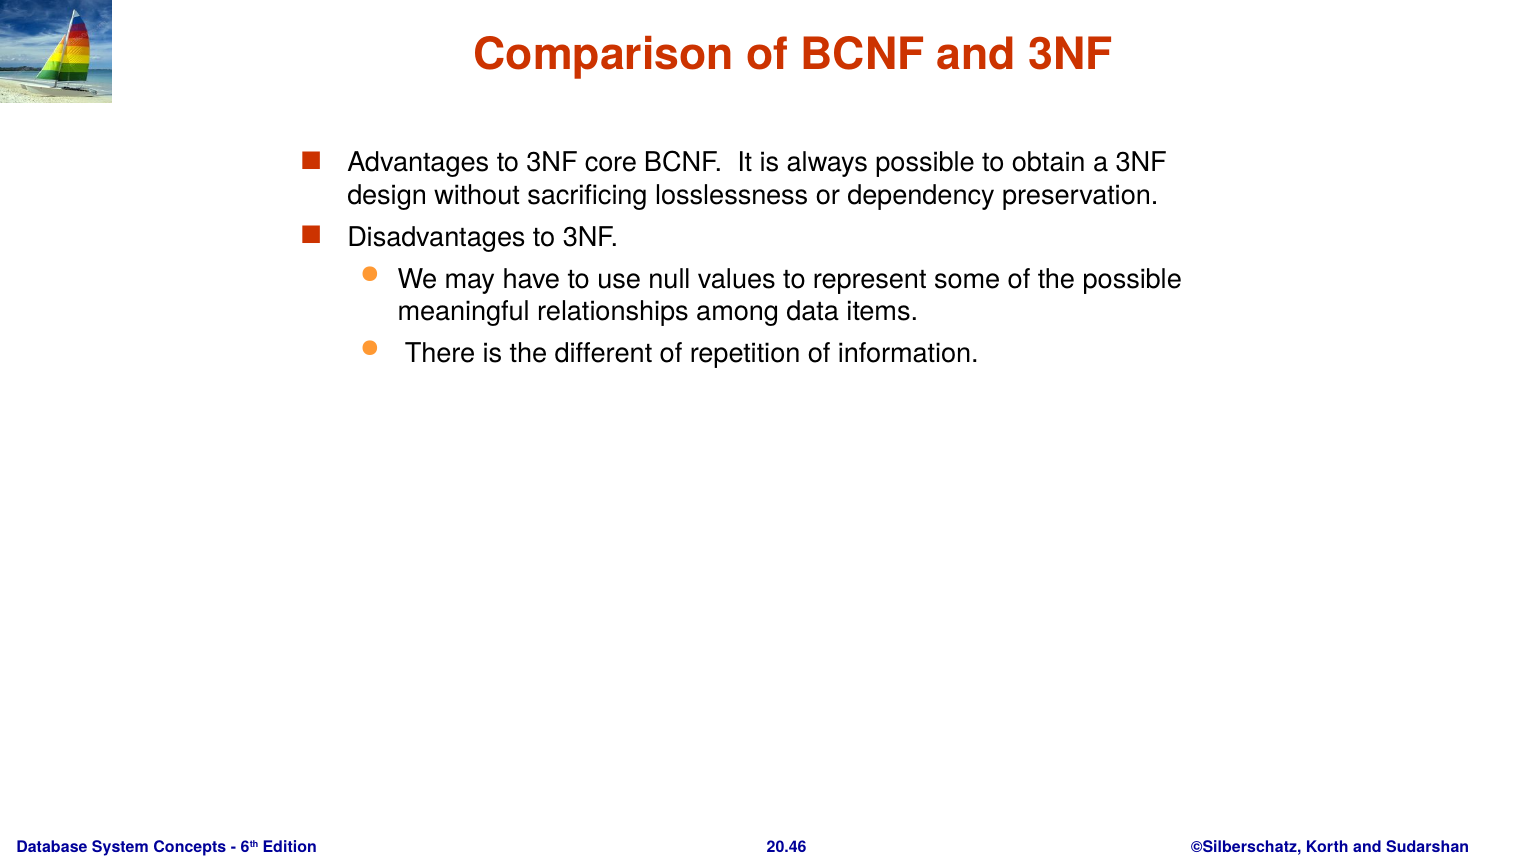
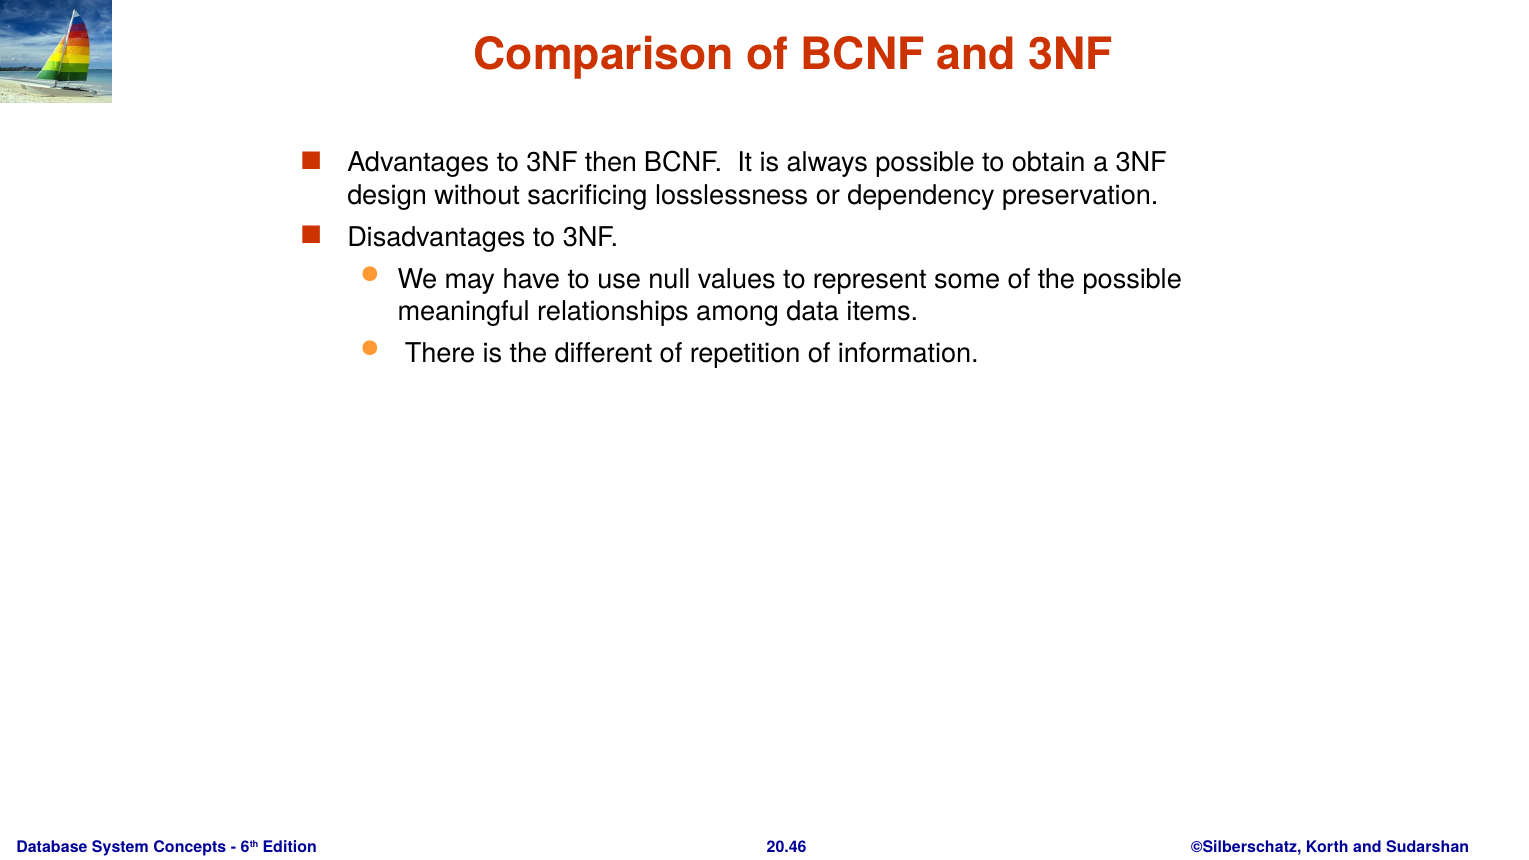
core: core -> then (611, 163)
